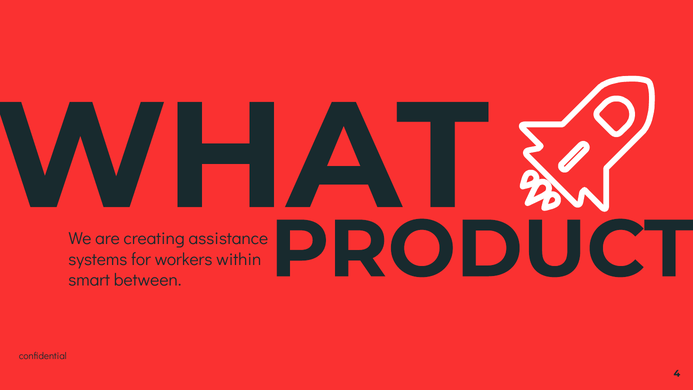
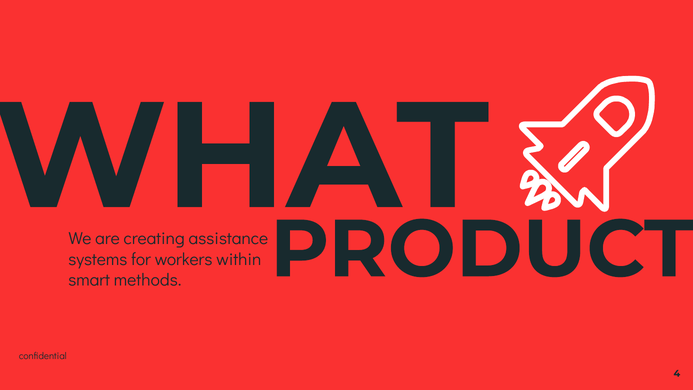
between: between -> methods (148, 280)
